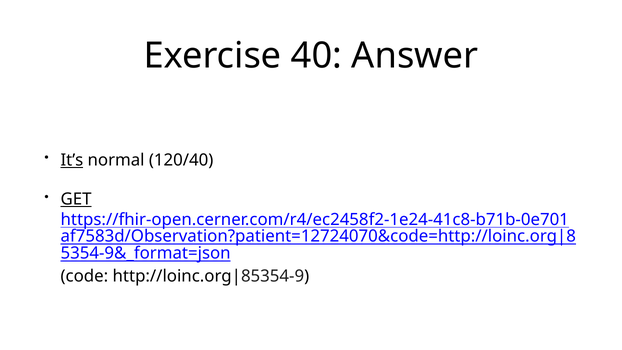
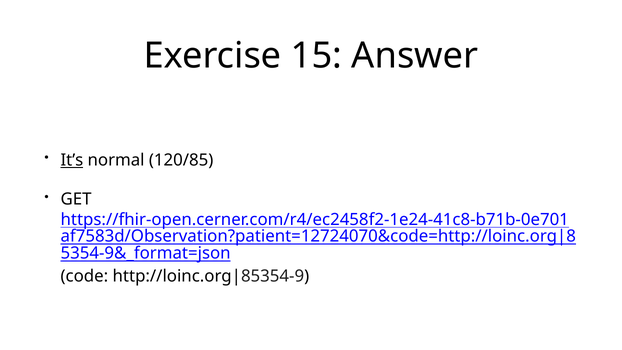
40: 40 -> 15 (316, 56)
120/40: 120/40 -> 120/85 (181, 160)
GET underline: present -> none (76, 199)
